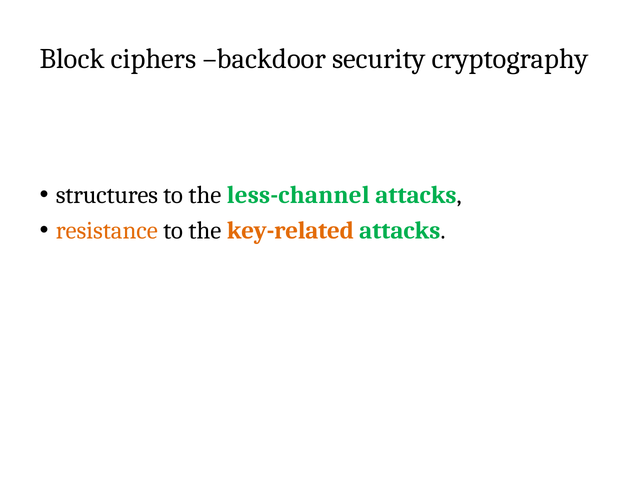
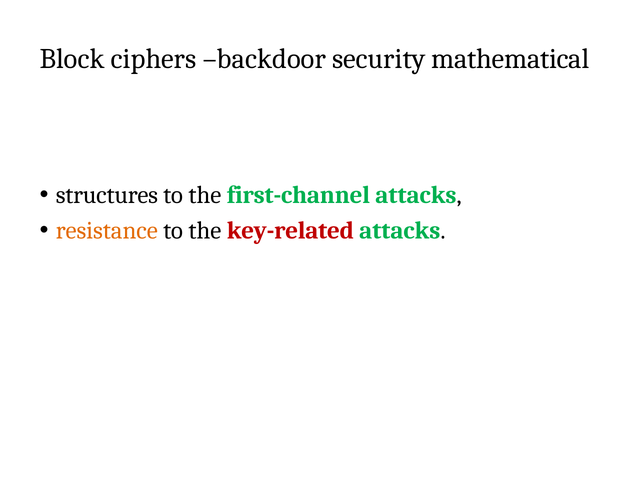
cryptography: cryptography -> mathematical (510, 59)
less-channel: less-channel -> first-channel (298, 195)
key-related colour: orange -> red (290, 230)
